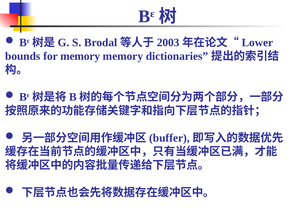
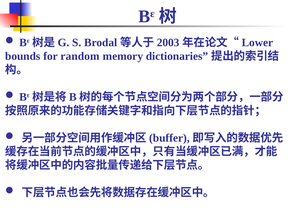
for memory: memory -> random (80, 56)
